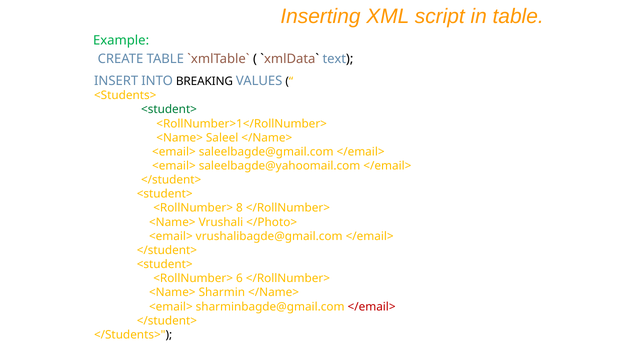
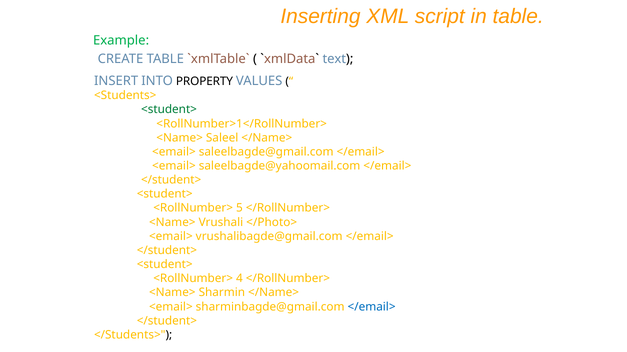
BREAKING: BREAKING -> PROPERTY (204, 81)
8: 8 -> 5 (239, 209)
6: 6 -> 4 (239, 279)
</email> colour: red -> blue (372, 307)
